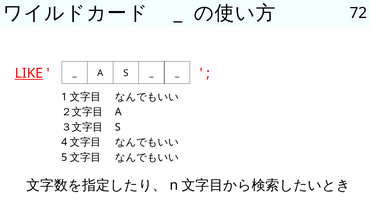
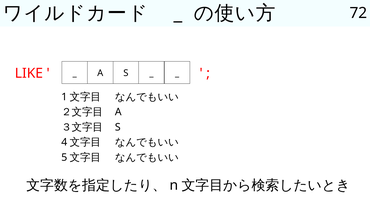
LIKE underline: present -> none (29, 73)
